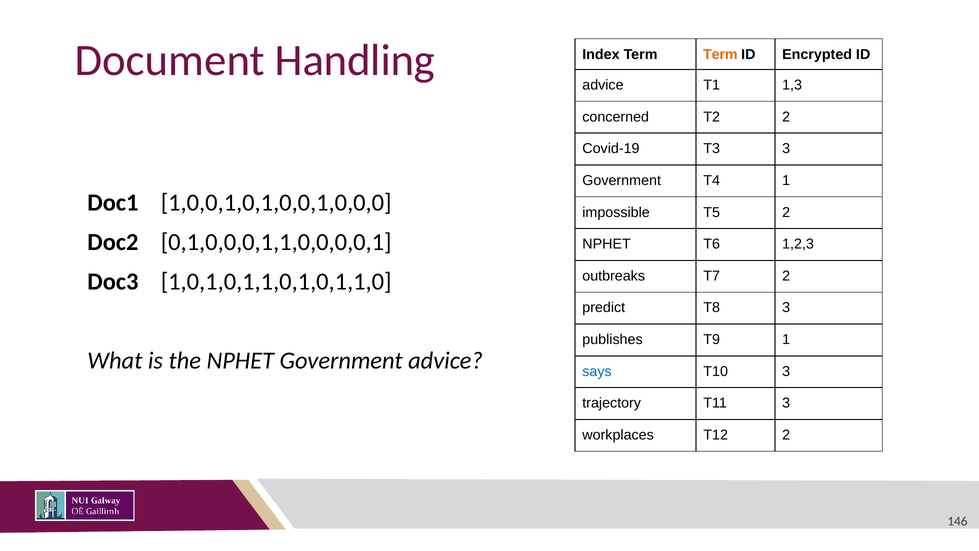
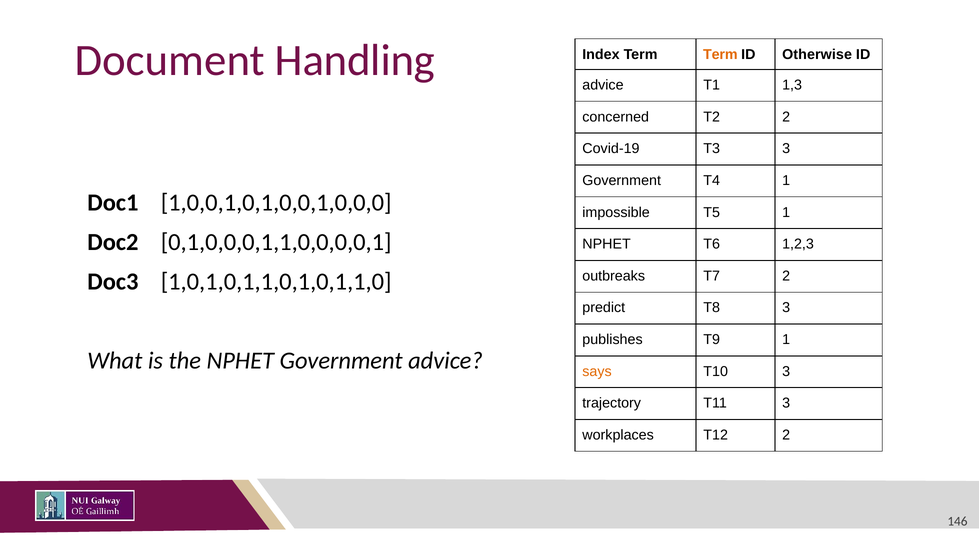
Encrypted: Encrypted -> Otherwise (817, 54)
T5 2: 2 -> 1 (786, 212)
says colour: blue -> orange (597, 371)
